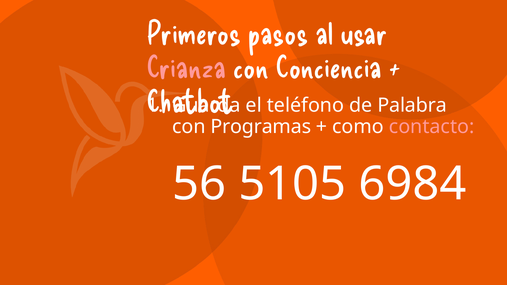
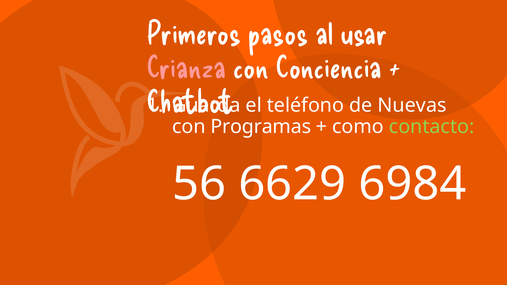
Palabra: Palabra -> Nuevas (412, 105)
contacto colour: pink -> light green (432, 127)
5105: 5105 -> 6629 (292, 184)
